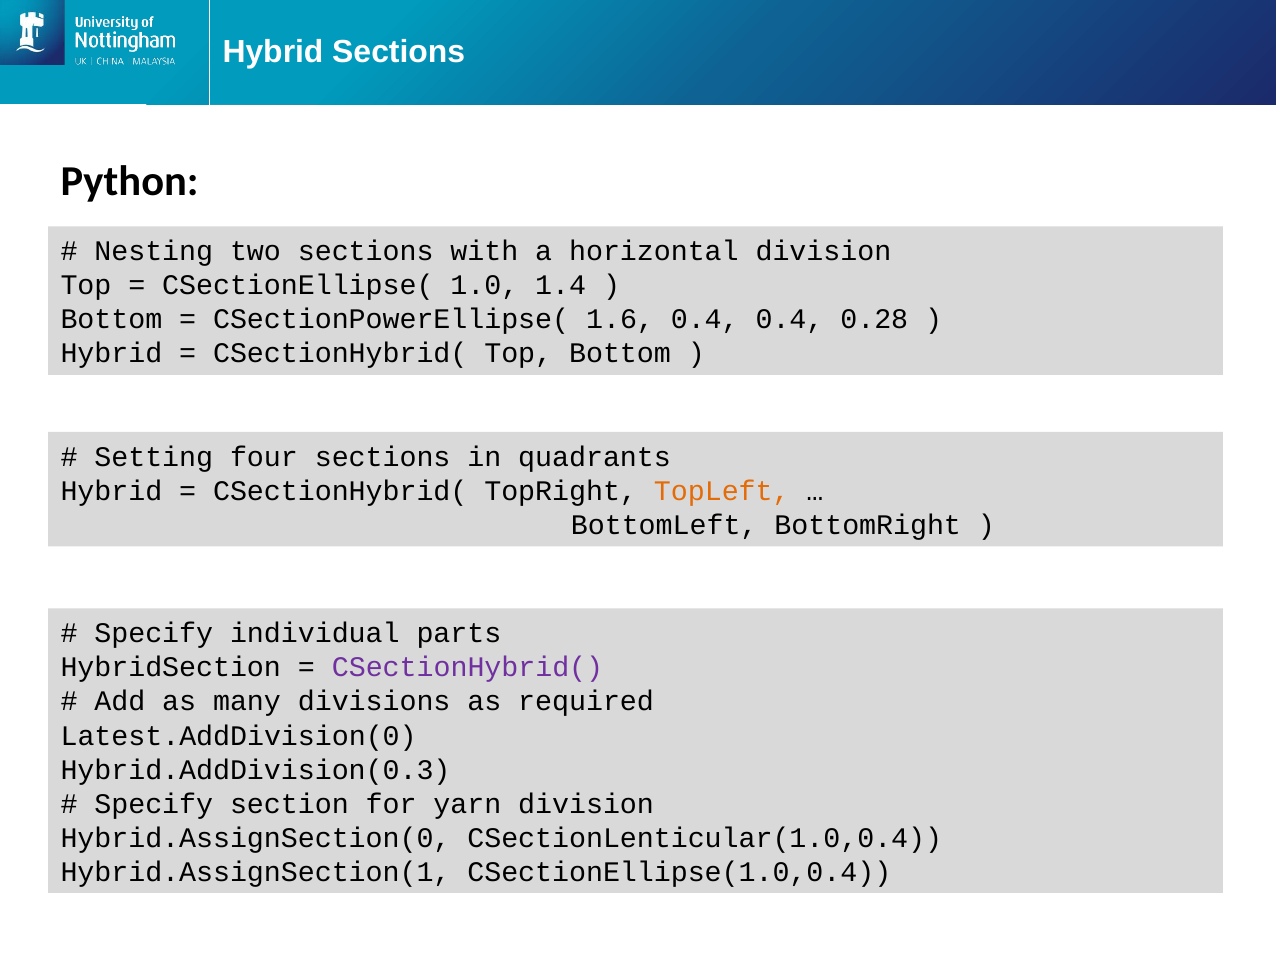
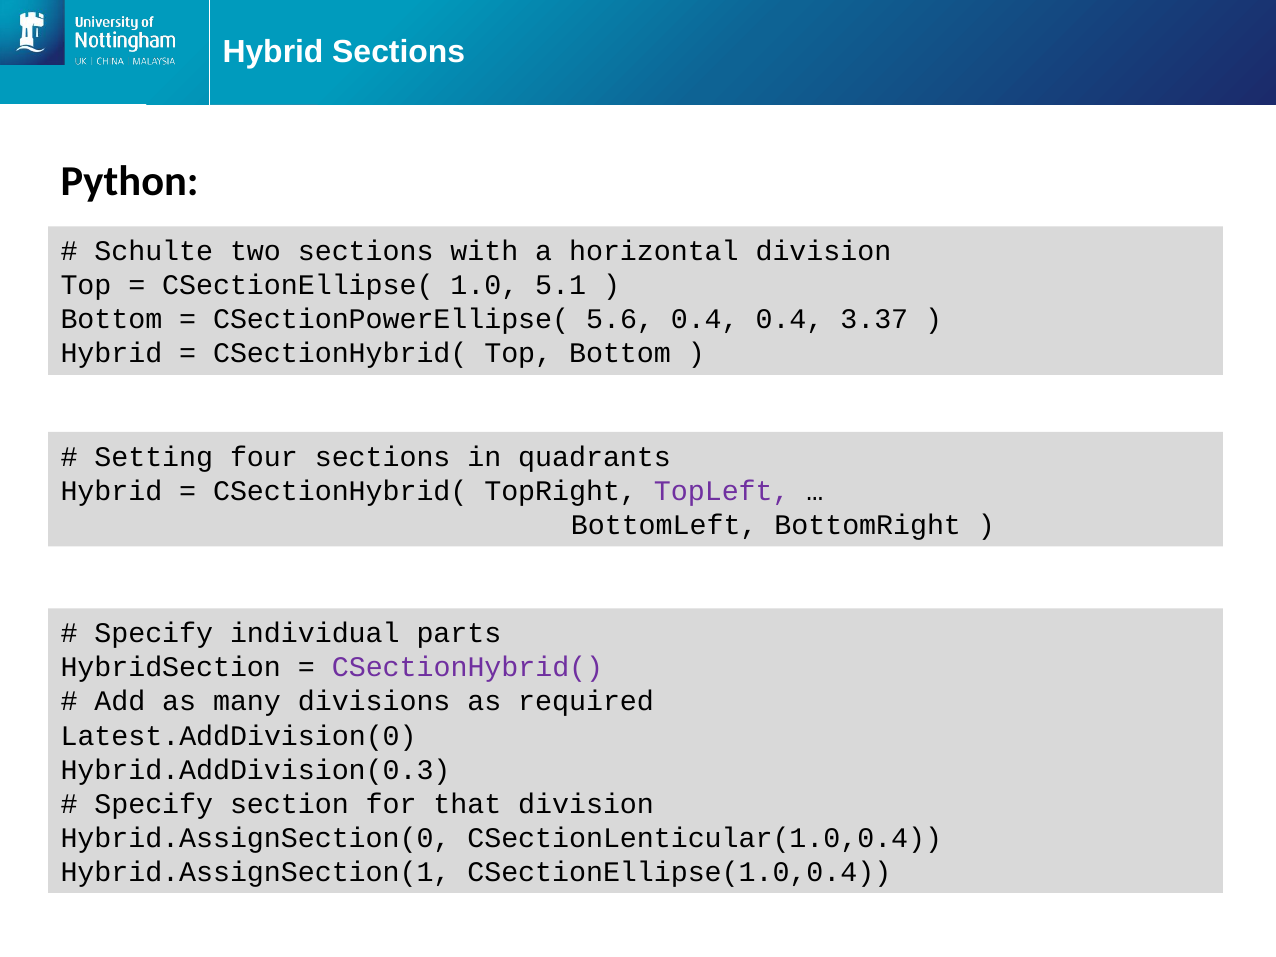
Nesting: Nesting -> Schulte (154, 252)
1.4: 1.4 -> 5.1 (561, 286)
1.6: 1.6 -> 5.6 (620, 320)
0.28: 0.28 -> 3.37 (874, 320)
TopLeft colour: orange -> purple (722, 491)
yarn: yarn -> that (467, 804)
